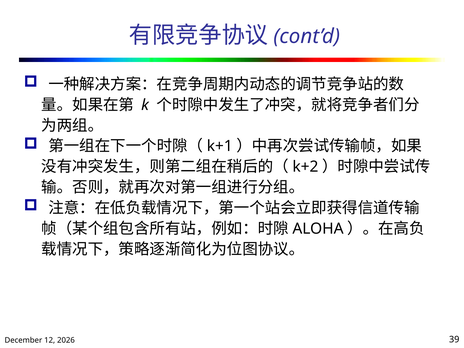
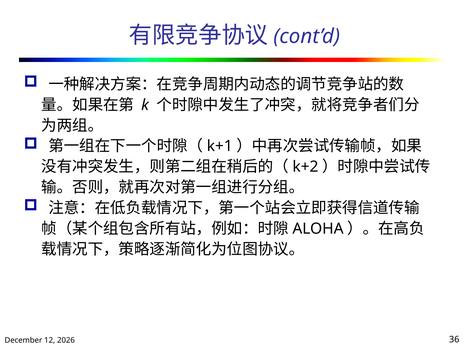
39: 39 -> 36 (454, 339)
